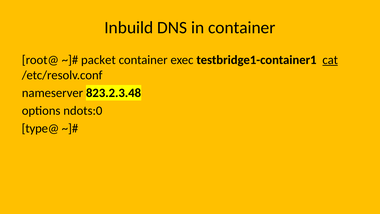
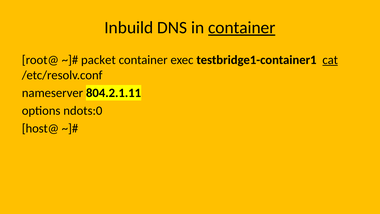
container underline: none -> present (242, 28)
823.2.3.48: 823.2.3.48 -> 804.2.1.11 (114, 93)
type@: type@ -> host@ (40, 128)
